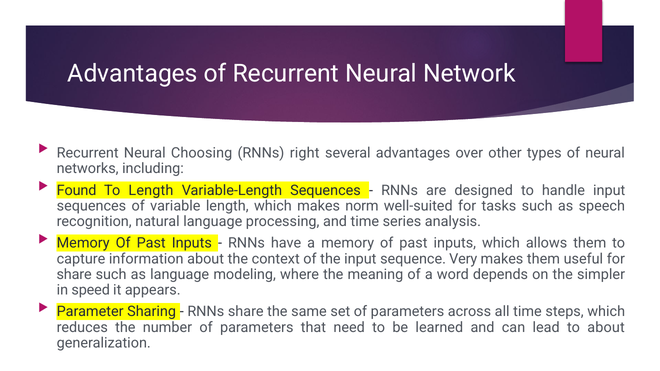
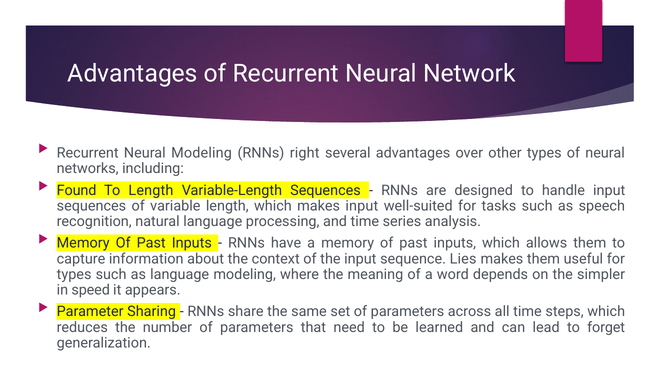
Neural Choosing: Choosing -> Modeling (202, 153)
makes norm: norm -> input (362, 206)
Very: Very -> Lies (463, 259)
share: share -> types (74, 275)
to about: about -> forget (606, 328)
